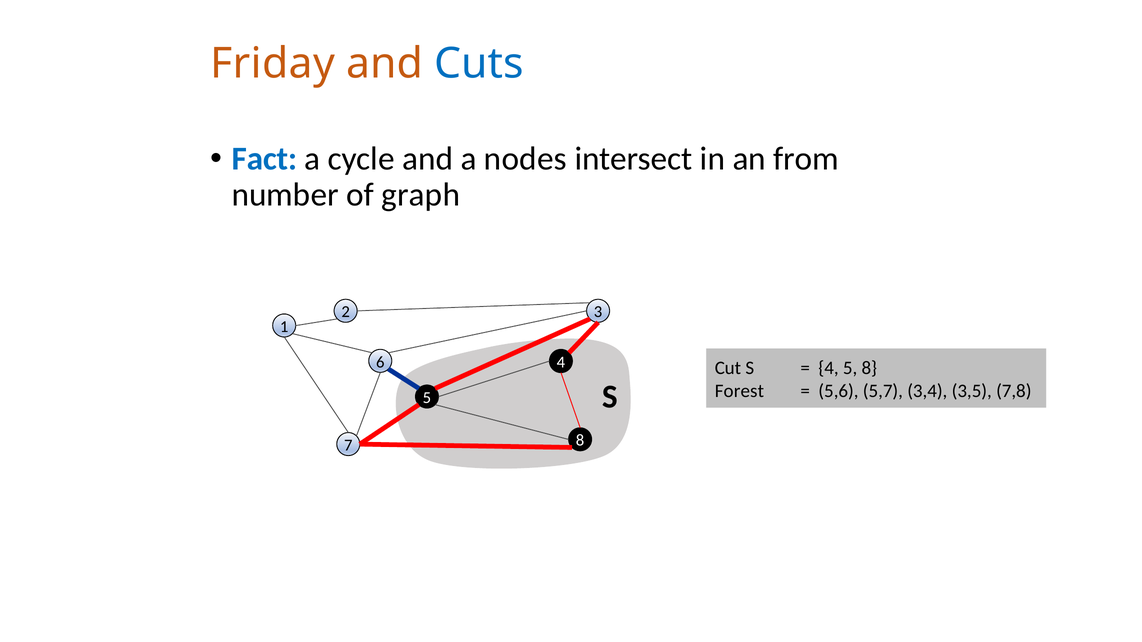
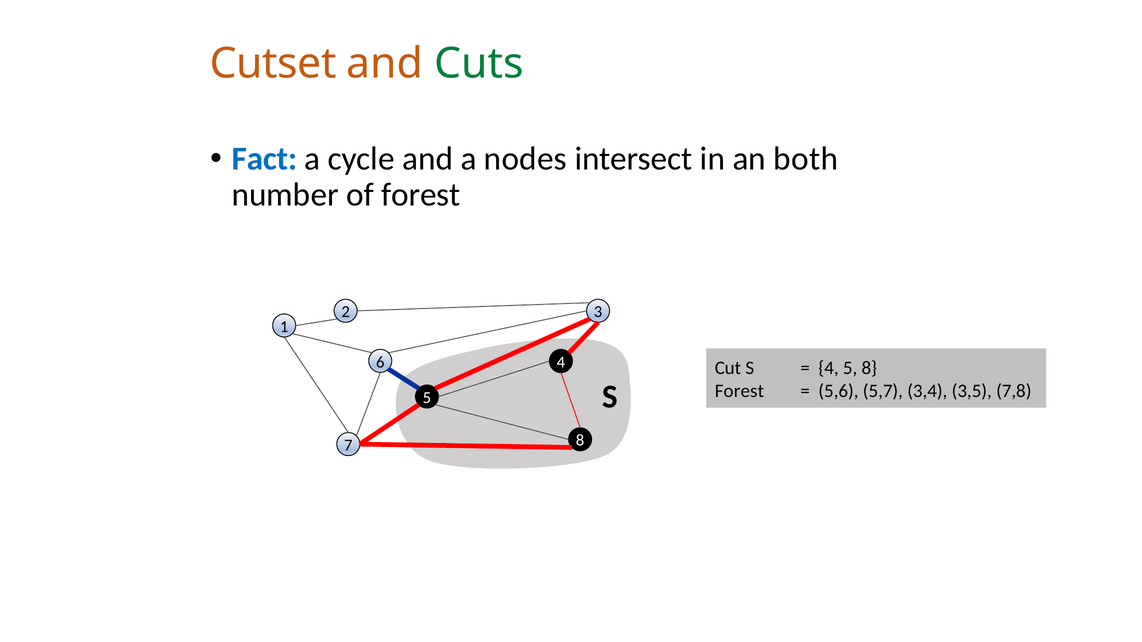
Friday: Friday -> Cutset (273, 63)
Cuts colour: blue -> green (479, 63)
from: from -> both (806, 159)
of graph: graph -> forest (421, 195)
